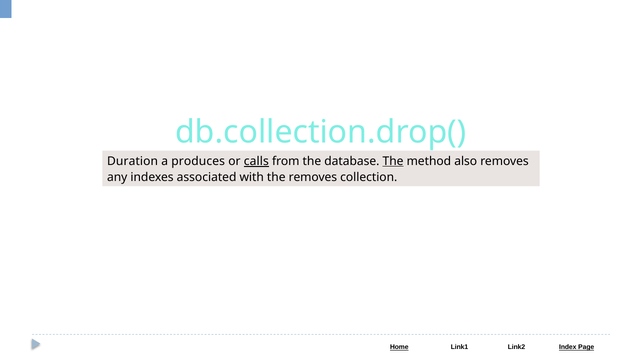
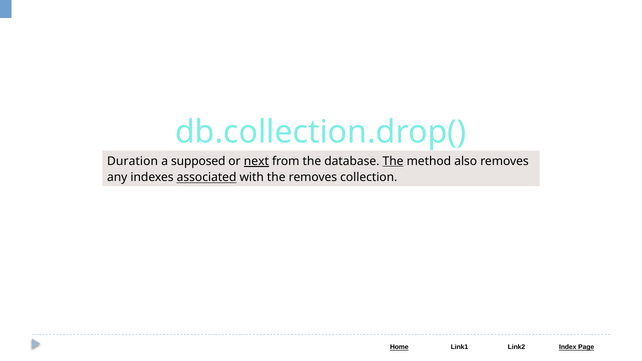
produces: produces -> supposed (198, 161)
calls: calls -> next (256, 161)
associated underline: none -> present (207, 177)
